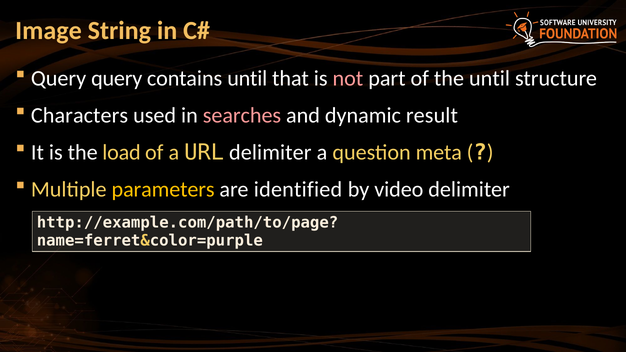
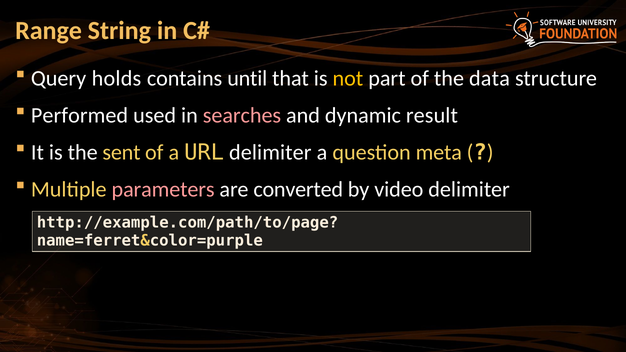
Image: Image -> Range (49, 30)
Query query: query -> holds (116, 78)
not colour: pink -> yellow (348, 78)
the until: until -> data (489, 78)
Characters: Characters -> Performed (80, 116)
load: load -> sent (122, 153)
parameters colour: yellow -> pink (163, 190)
identified: identified -> converted (298, 190)
